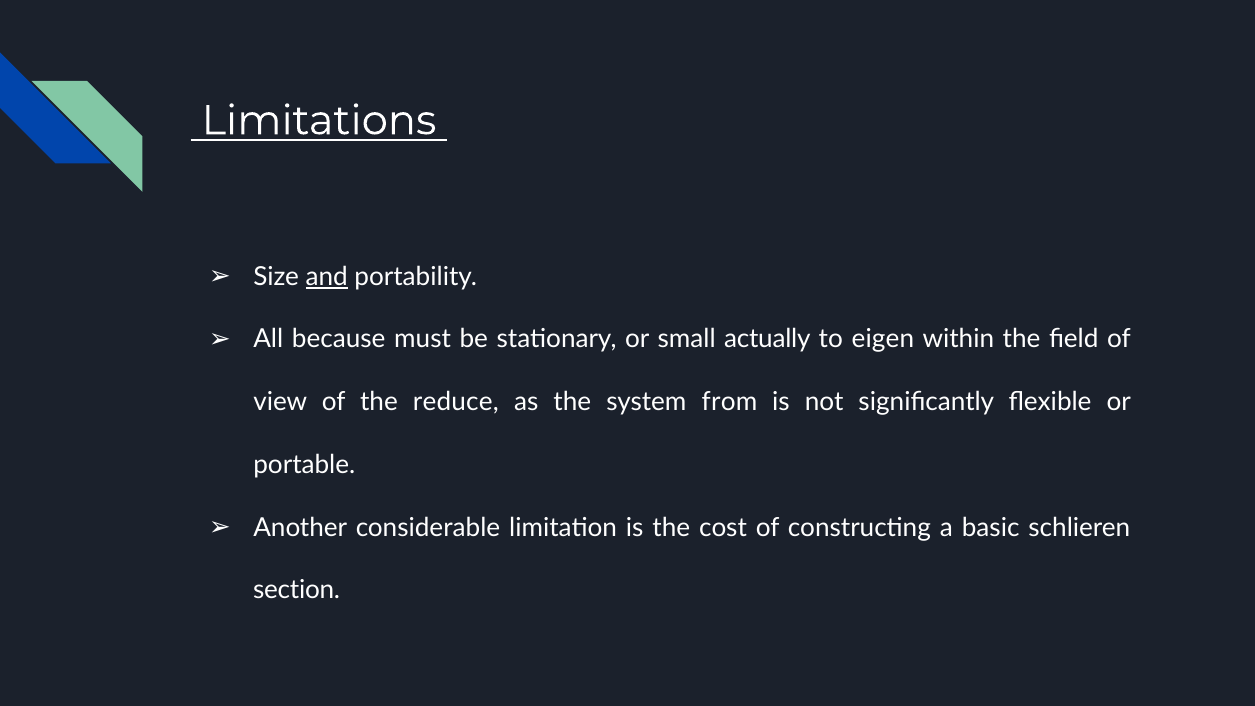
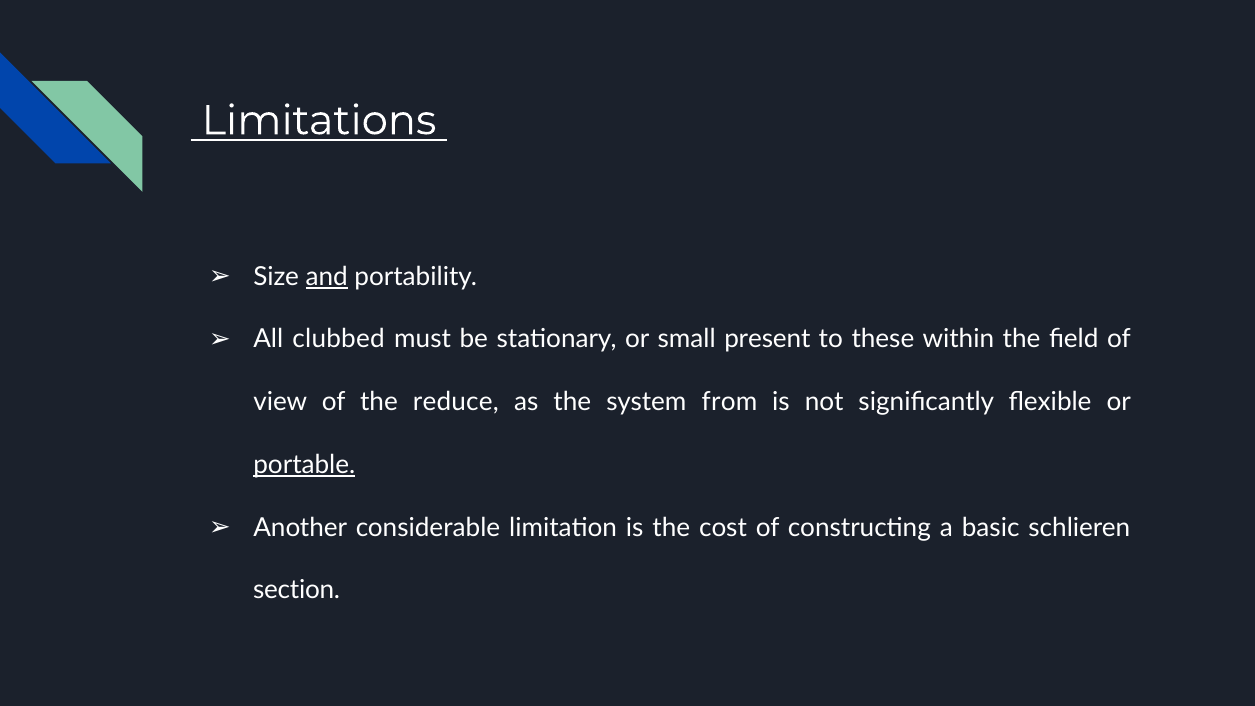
because: because -> clubbed (339, 339)
actually: actually -> present (767, 339)
eigen: eigen -> these (883, 339)
portable underline: none -> present (304, 465)
